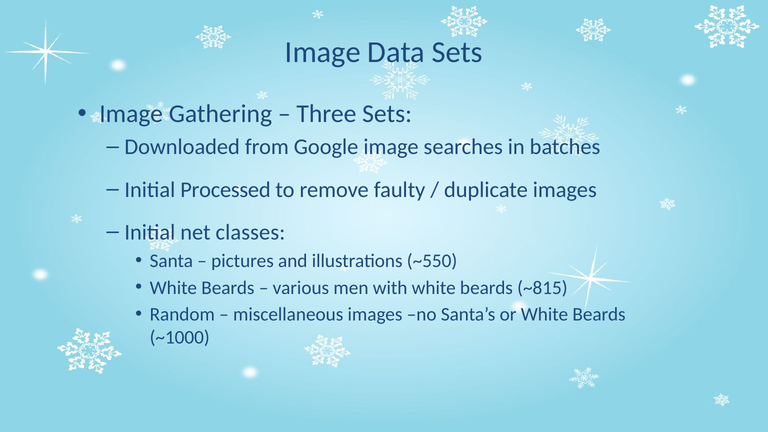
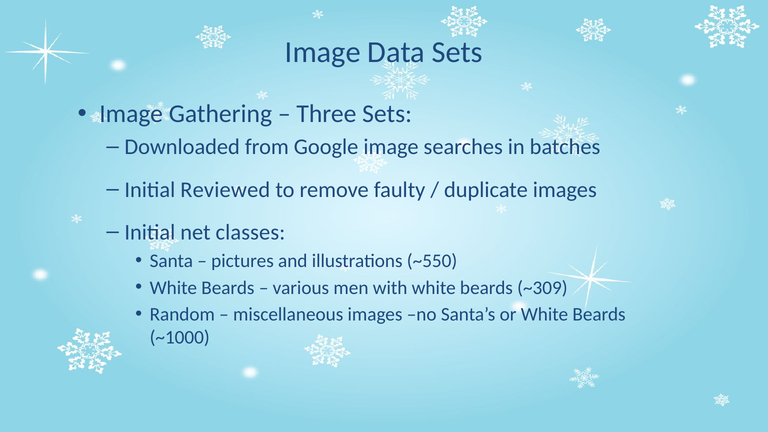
Processed: Processed -> Reviewed (225, 190)
~815: ~815 -> ~309 (542, 288)
